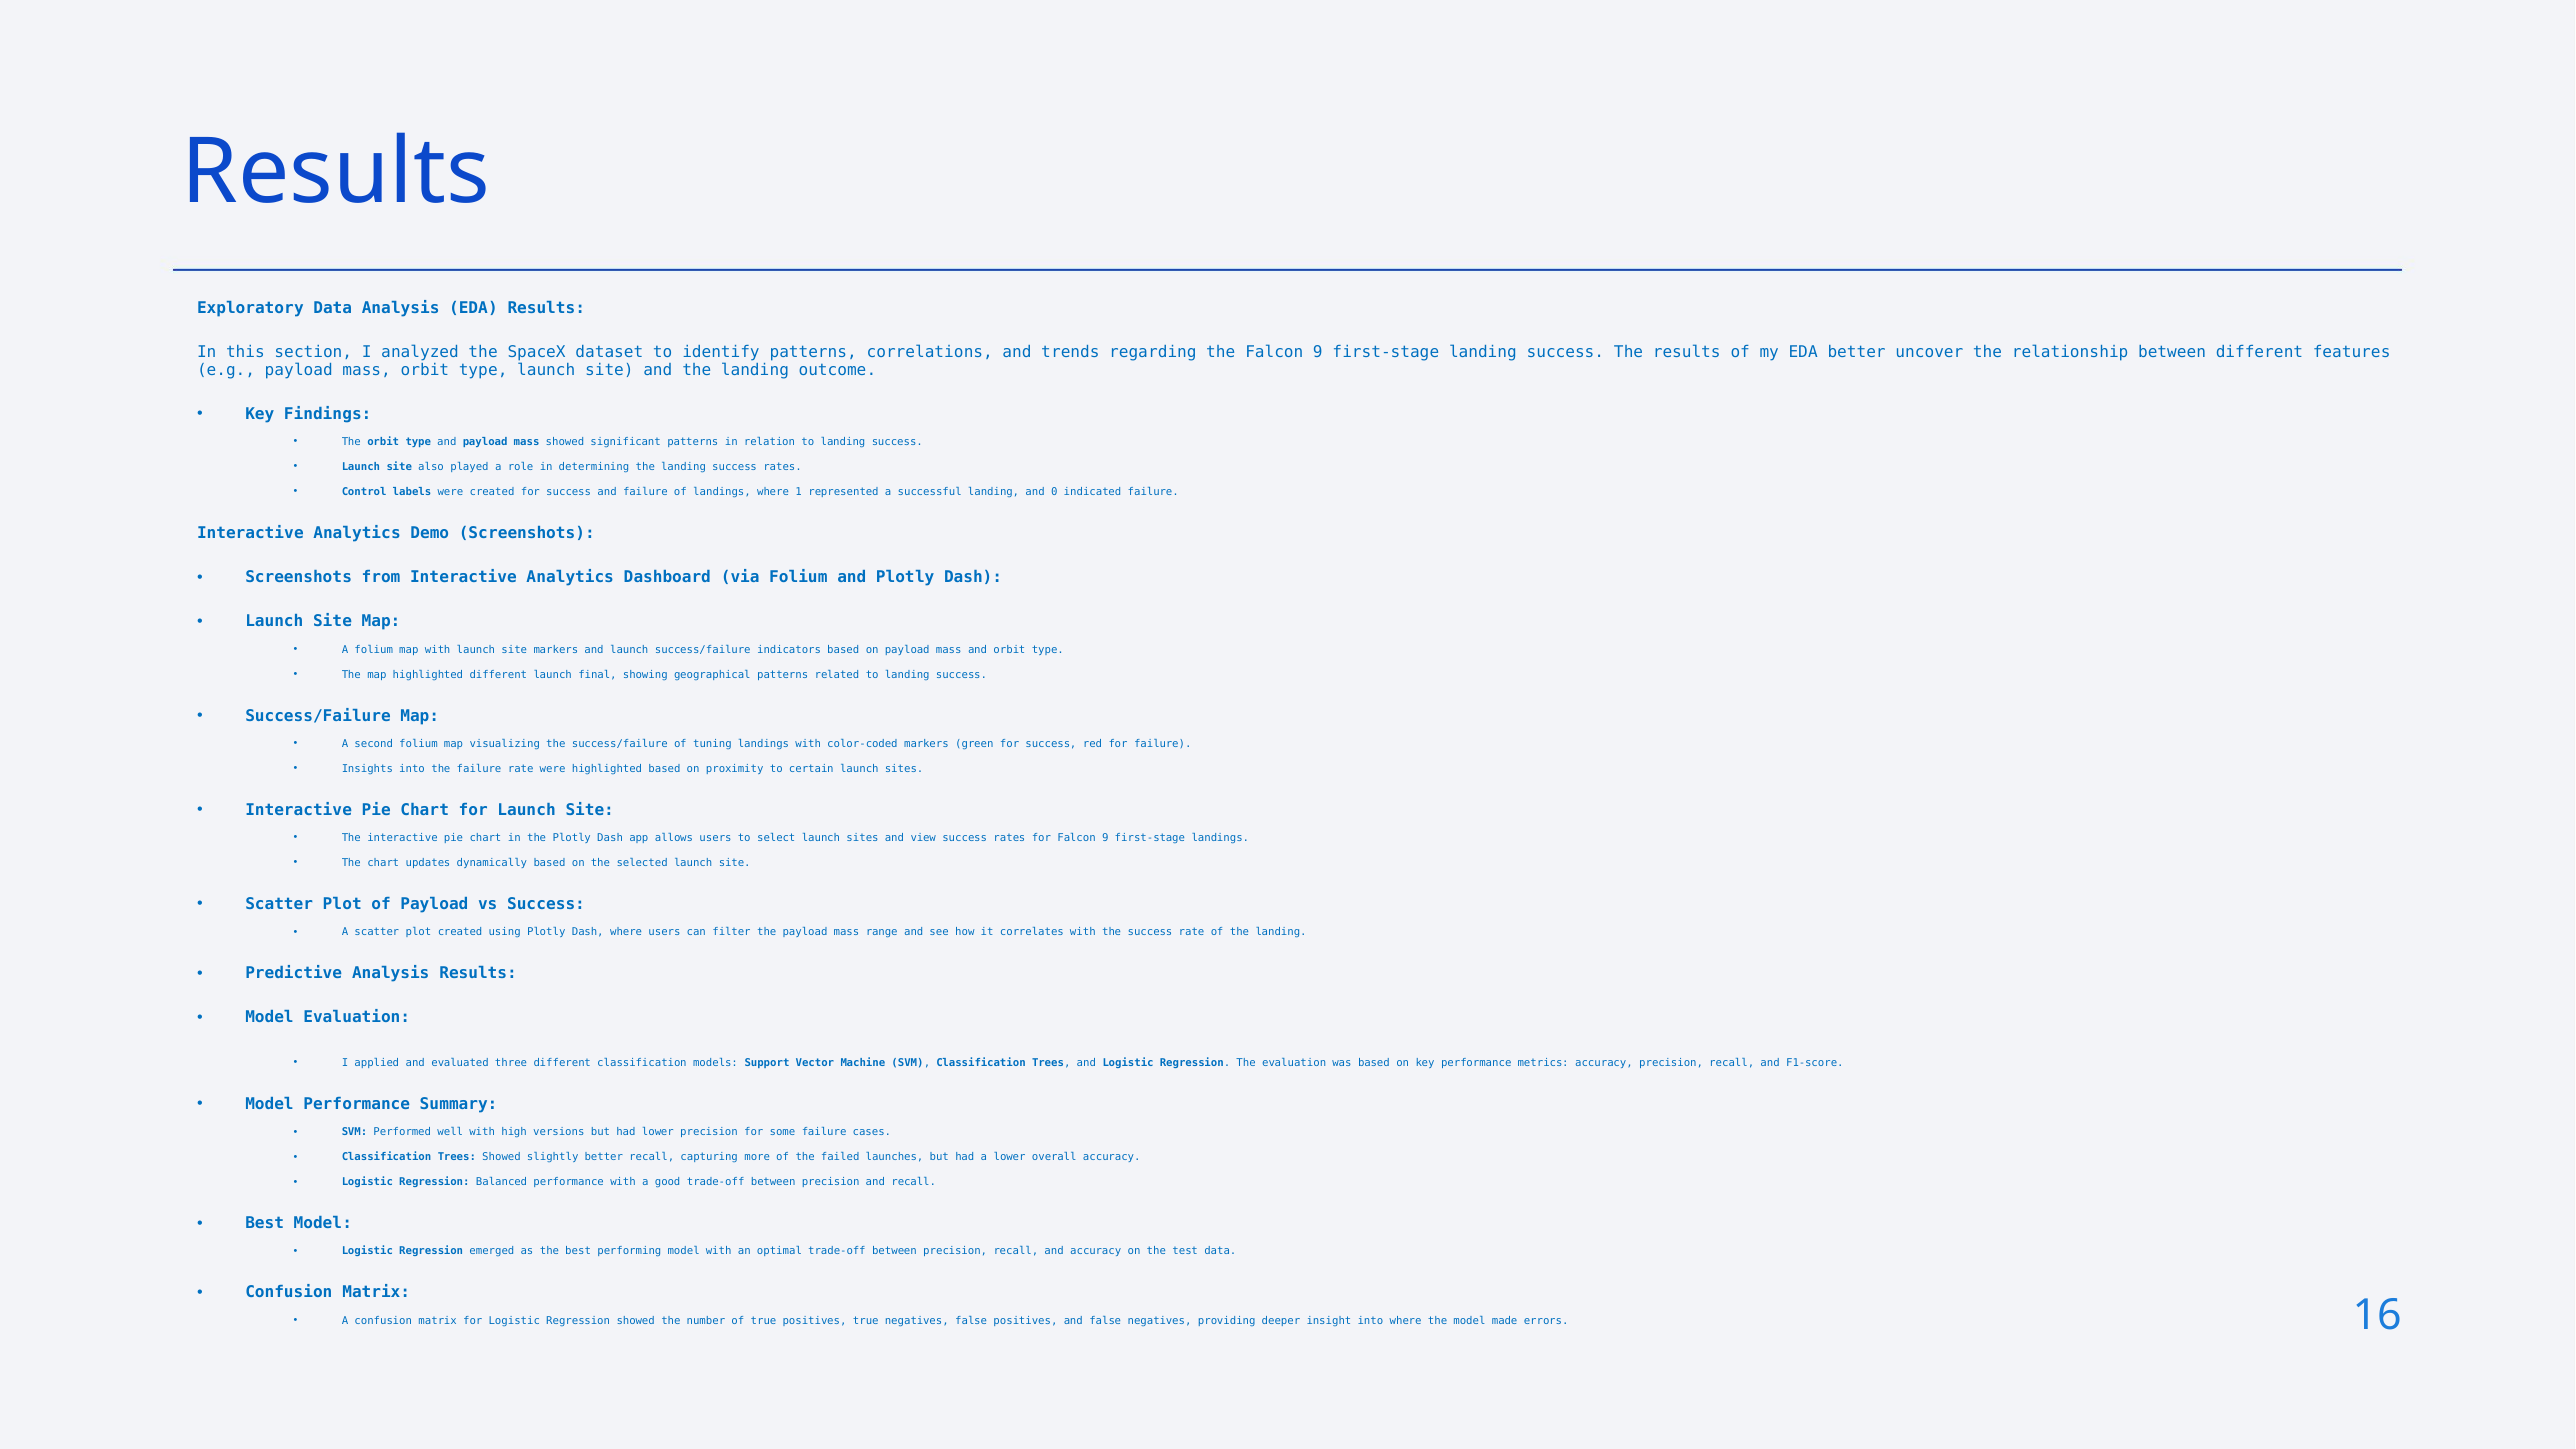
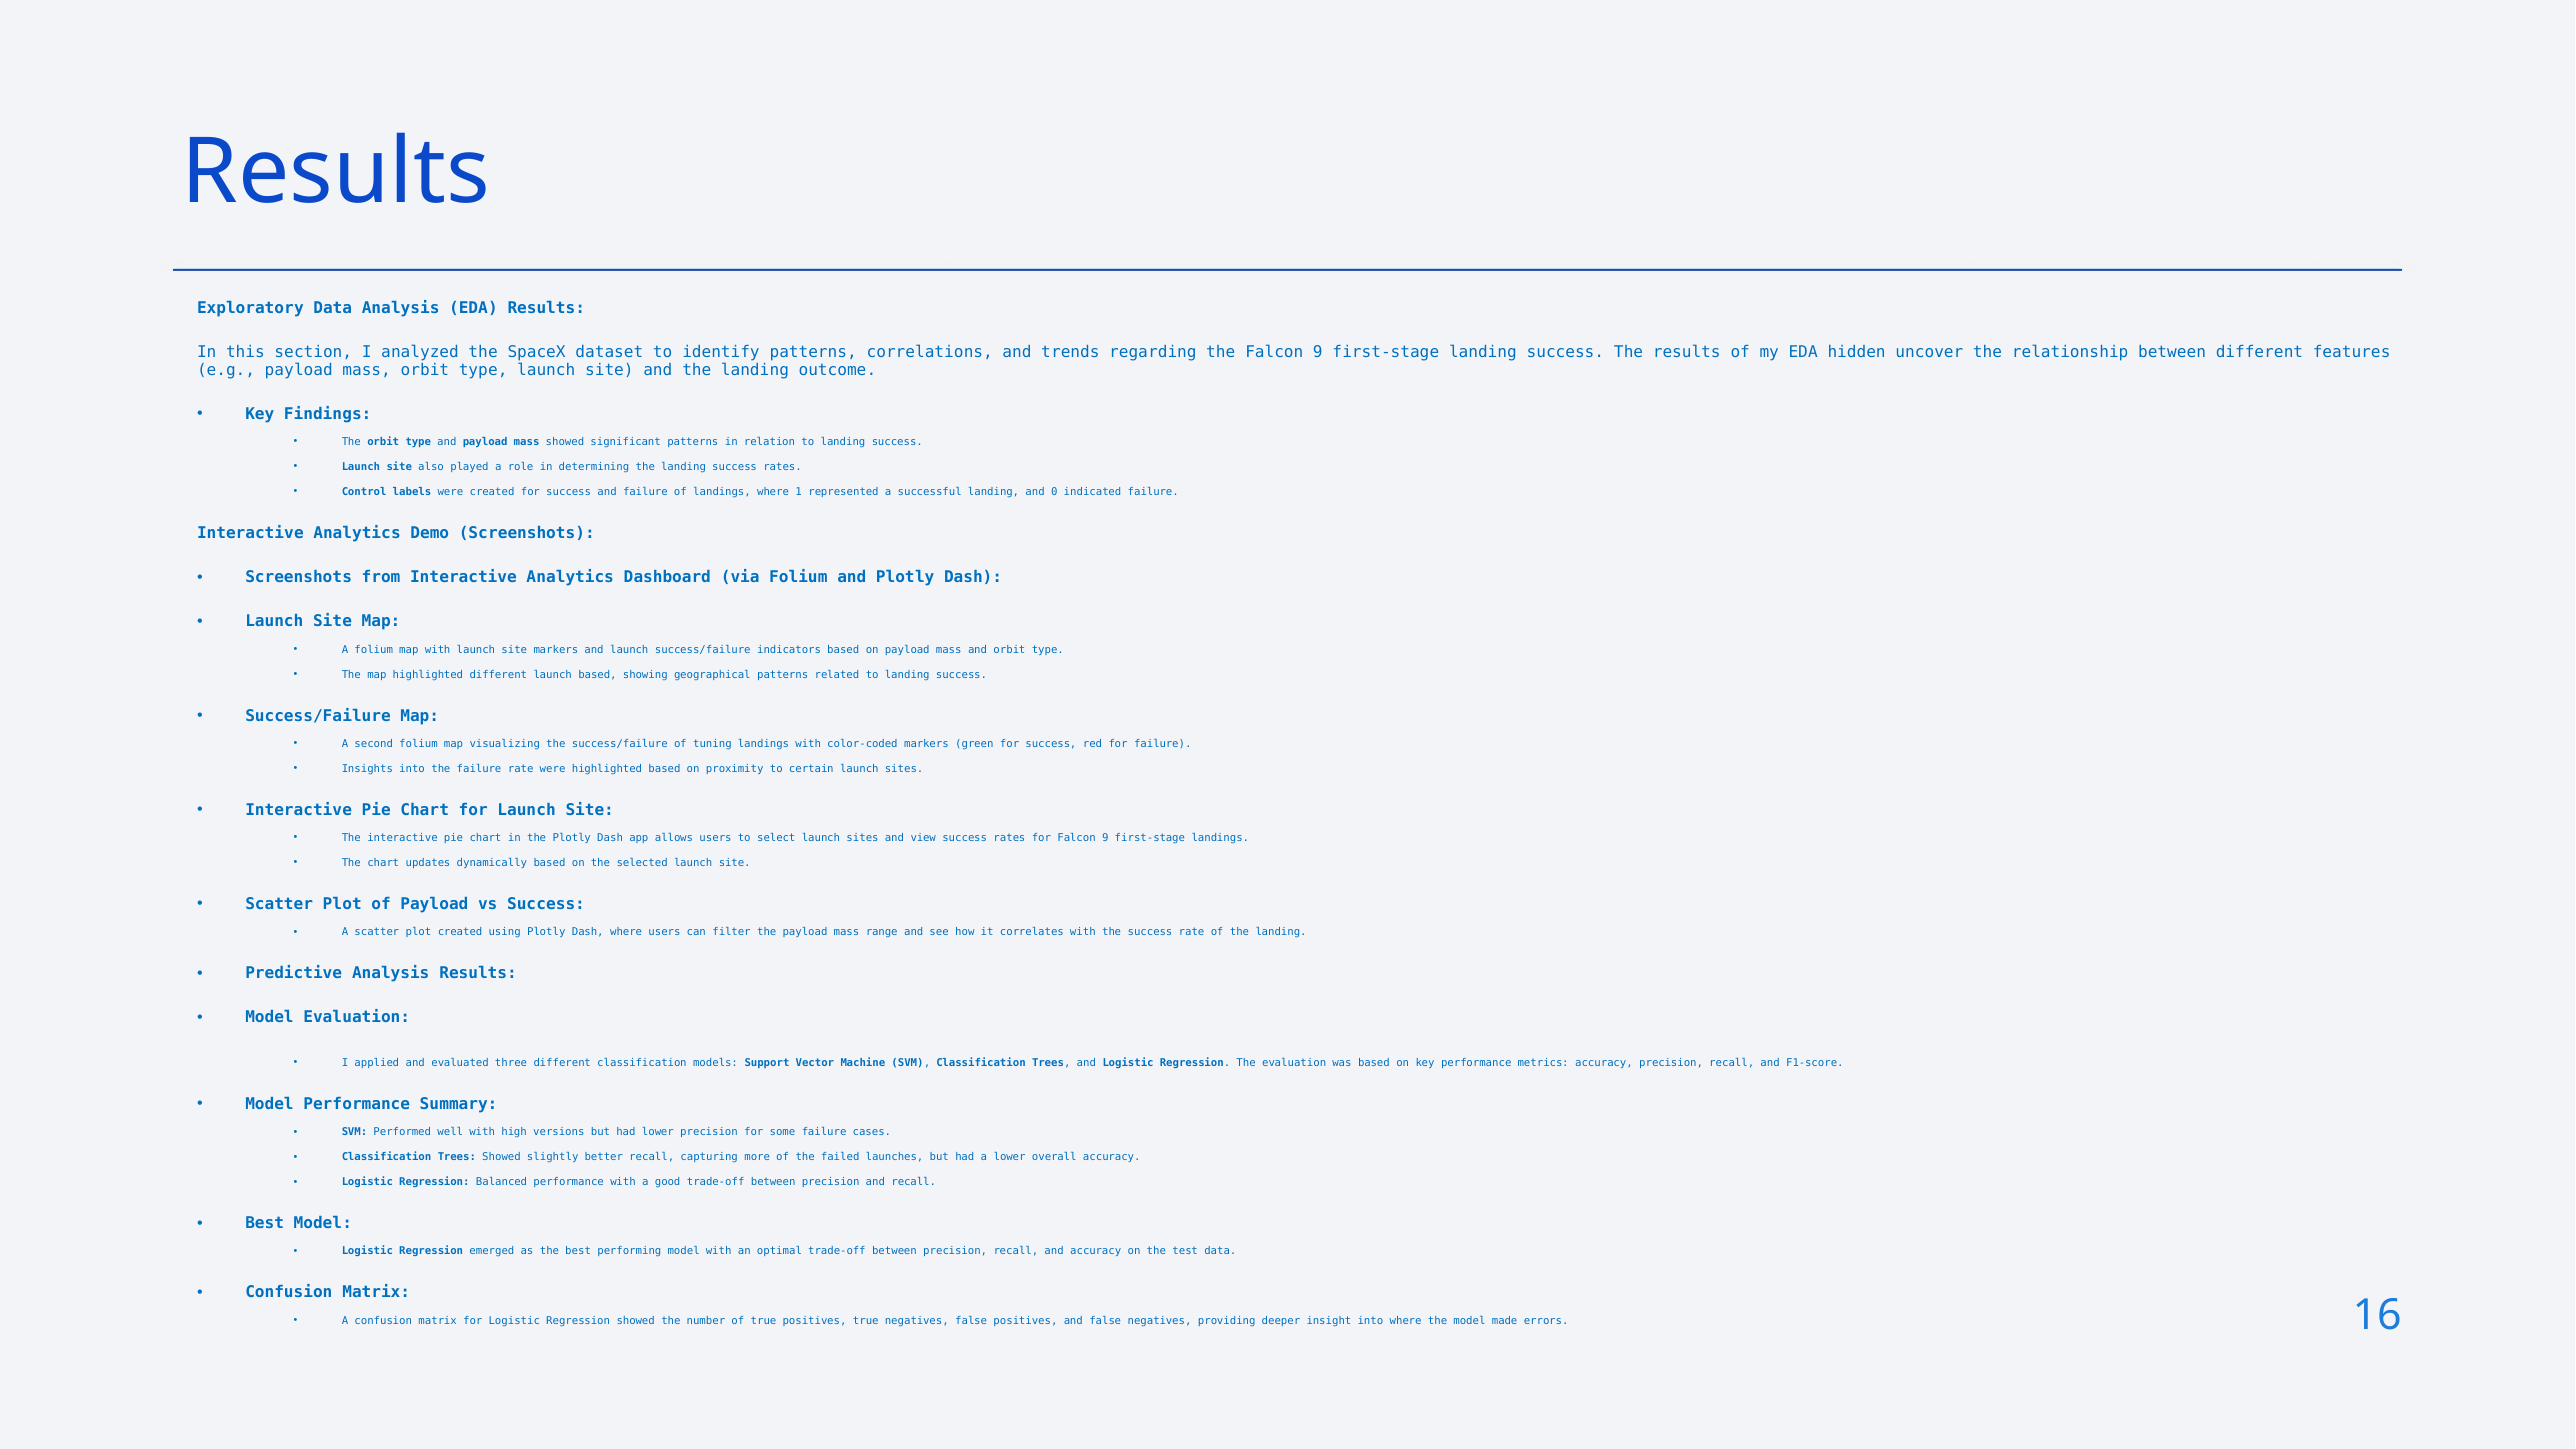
EDA better: better -> hidden (1857, 352)
launch final: final -> based (597, 675)
